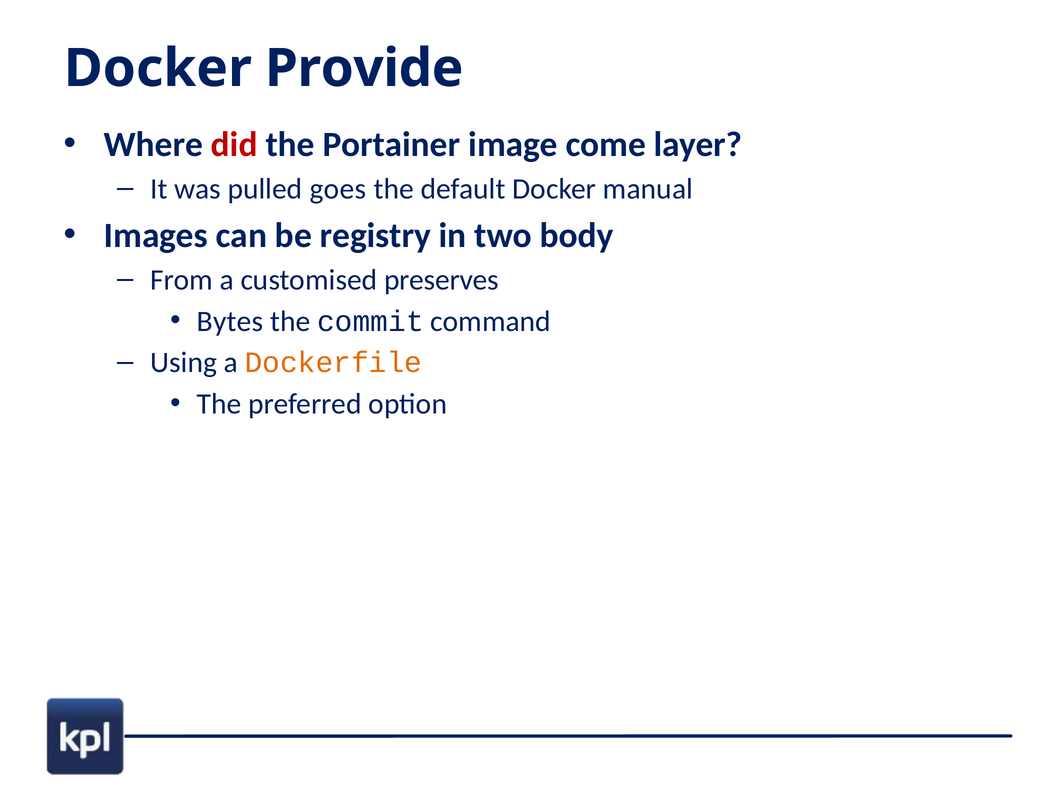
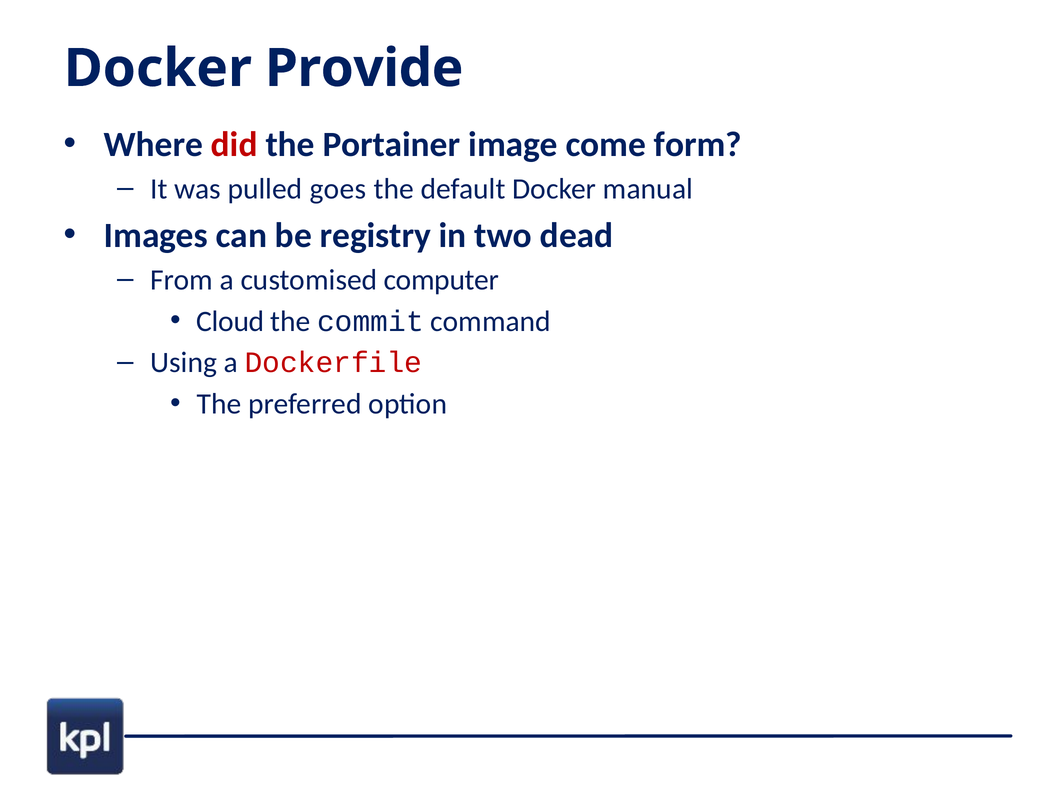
layer: layer -> form (698, 144)
body: body -> dead (577, 235)
preserves: preserves -> computer (441, 280)
Bytes: Bytes -> Cloud (230, 321)
Dockerfile colour: orange -> red (333, 363)
